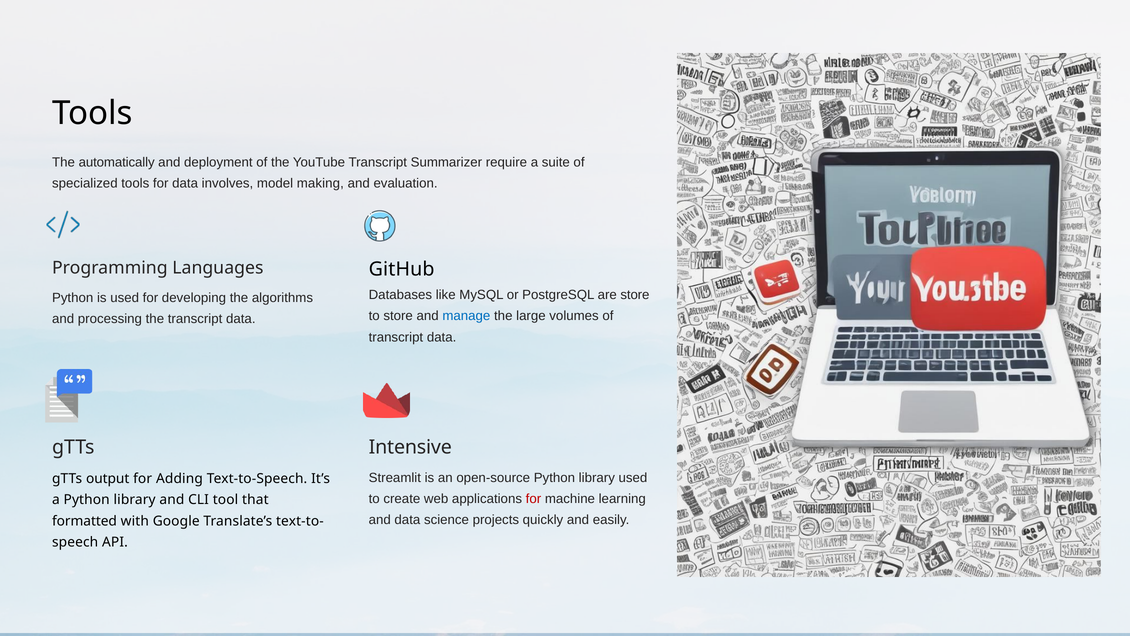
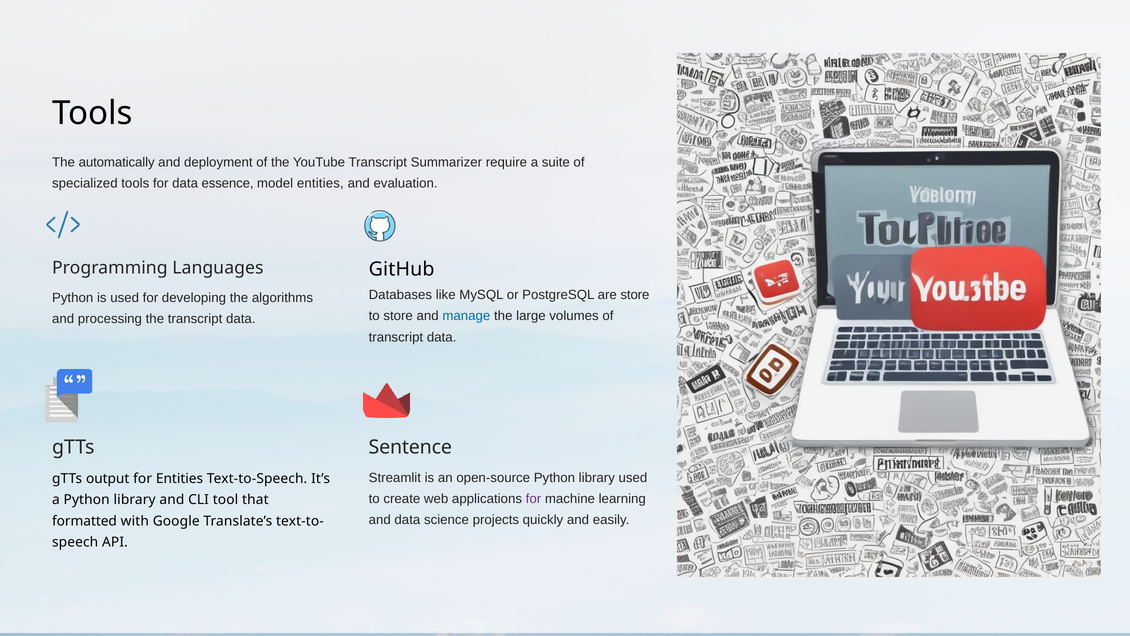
involves: involves -> essence (228, 183)
model making: making -> entities (320, 183)
Intensive: Intensive -> Sentence (410, 447)
for Adding: Adding -> Entities (180, 478)
for colour: red -> purple (533, 499)
